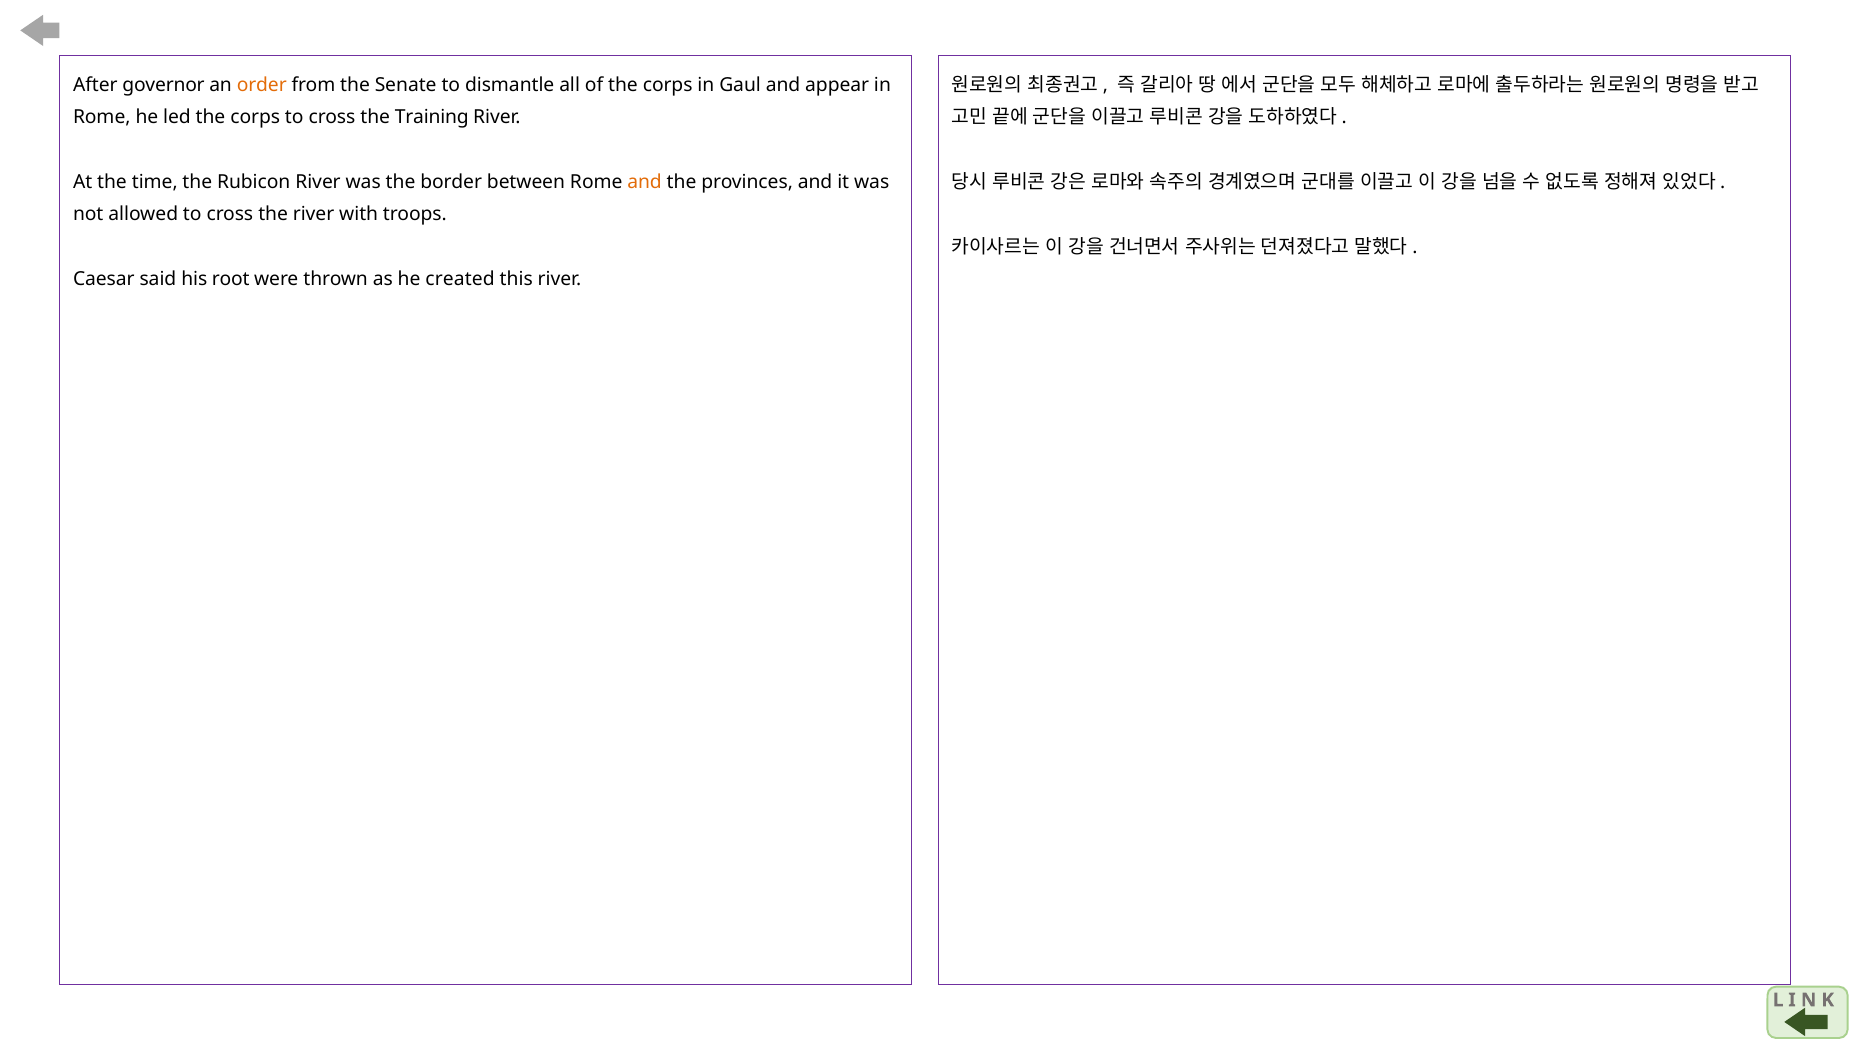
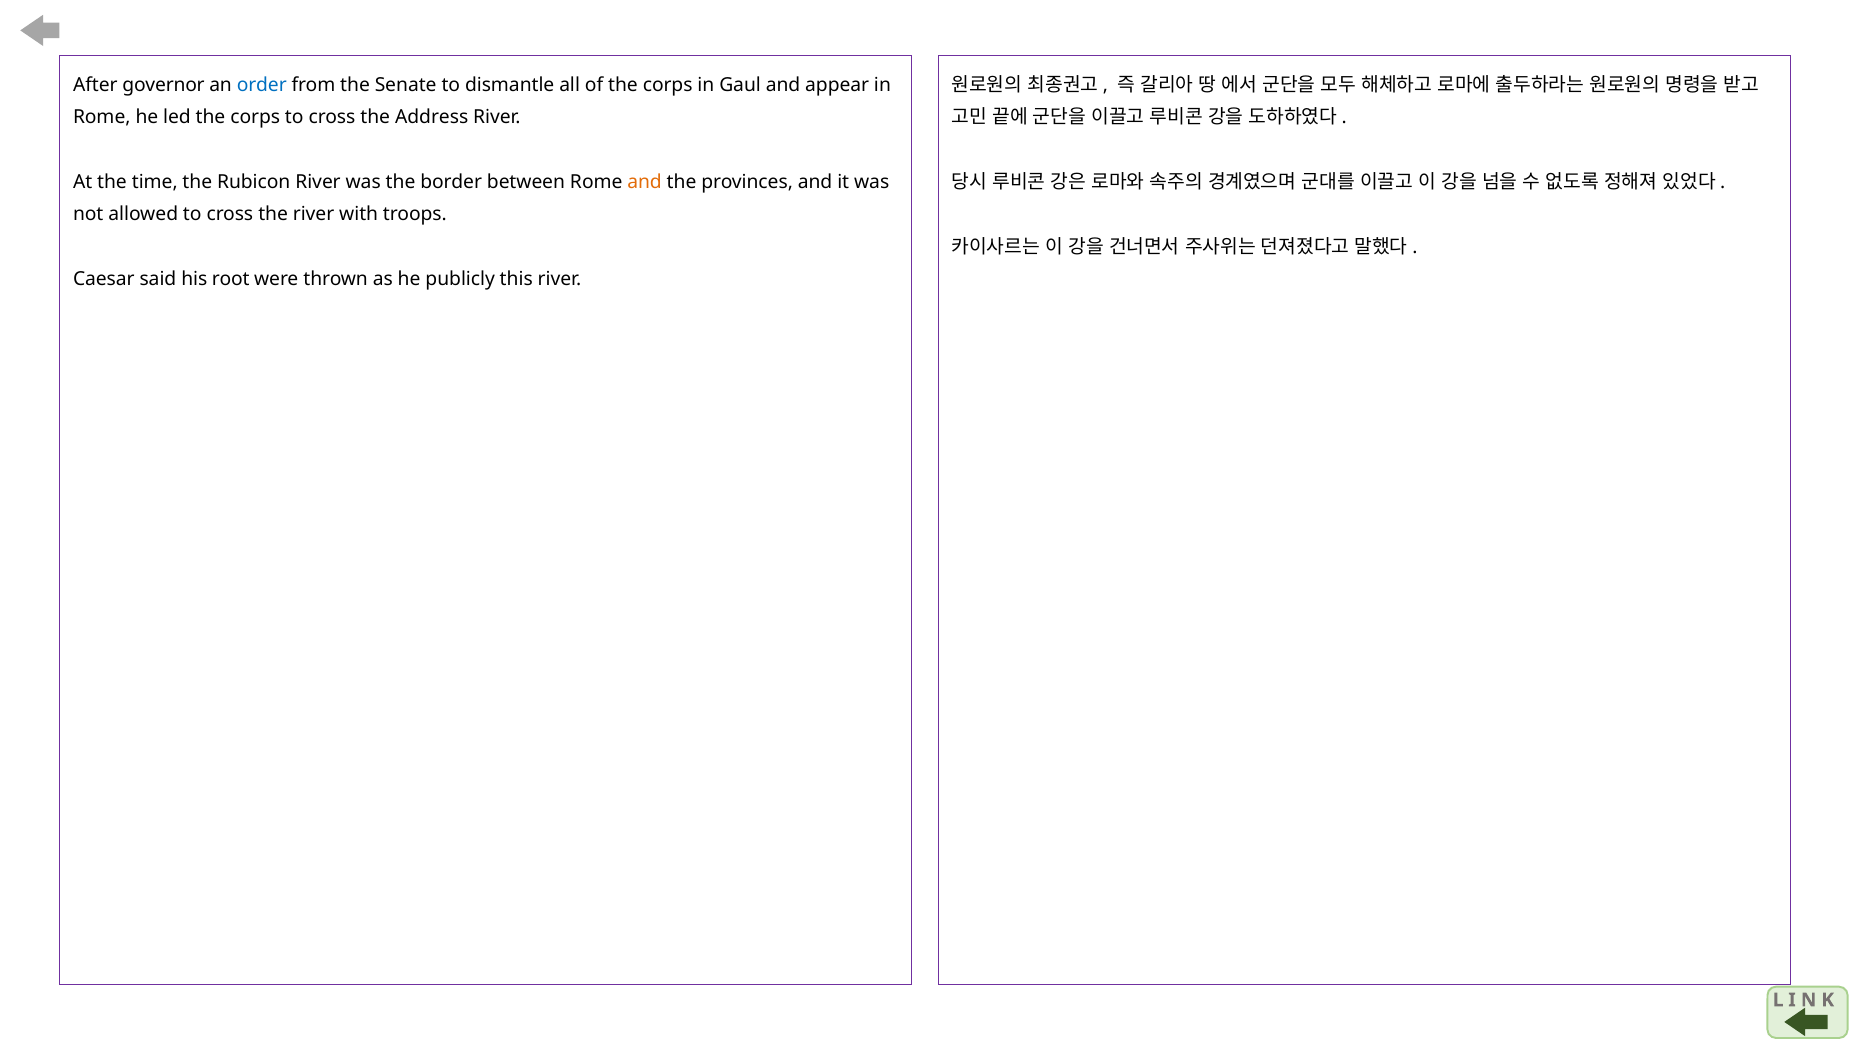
order colour: orange -> blue (262, 85)
Training: Training -> Address (432, 117)
created: created -> publicly (460, 279)
